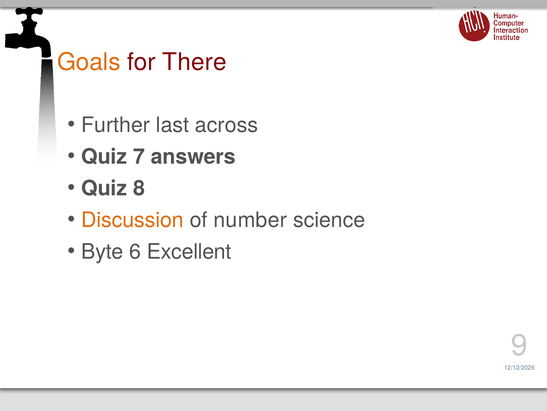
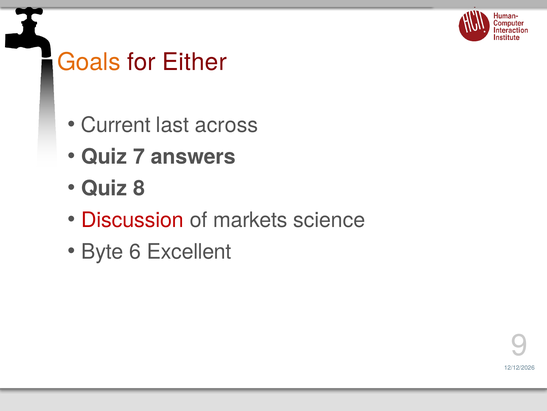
There: There -> Either (195, 62)
Further: Further -> Current (116, 125)
Discussion colour: orange -> red (133, 220)
number: number -> markets (250, 220)
